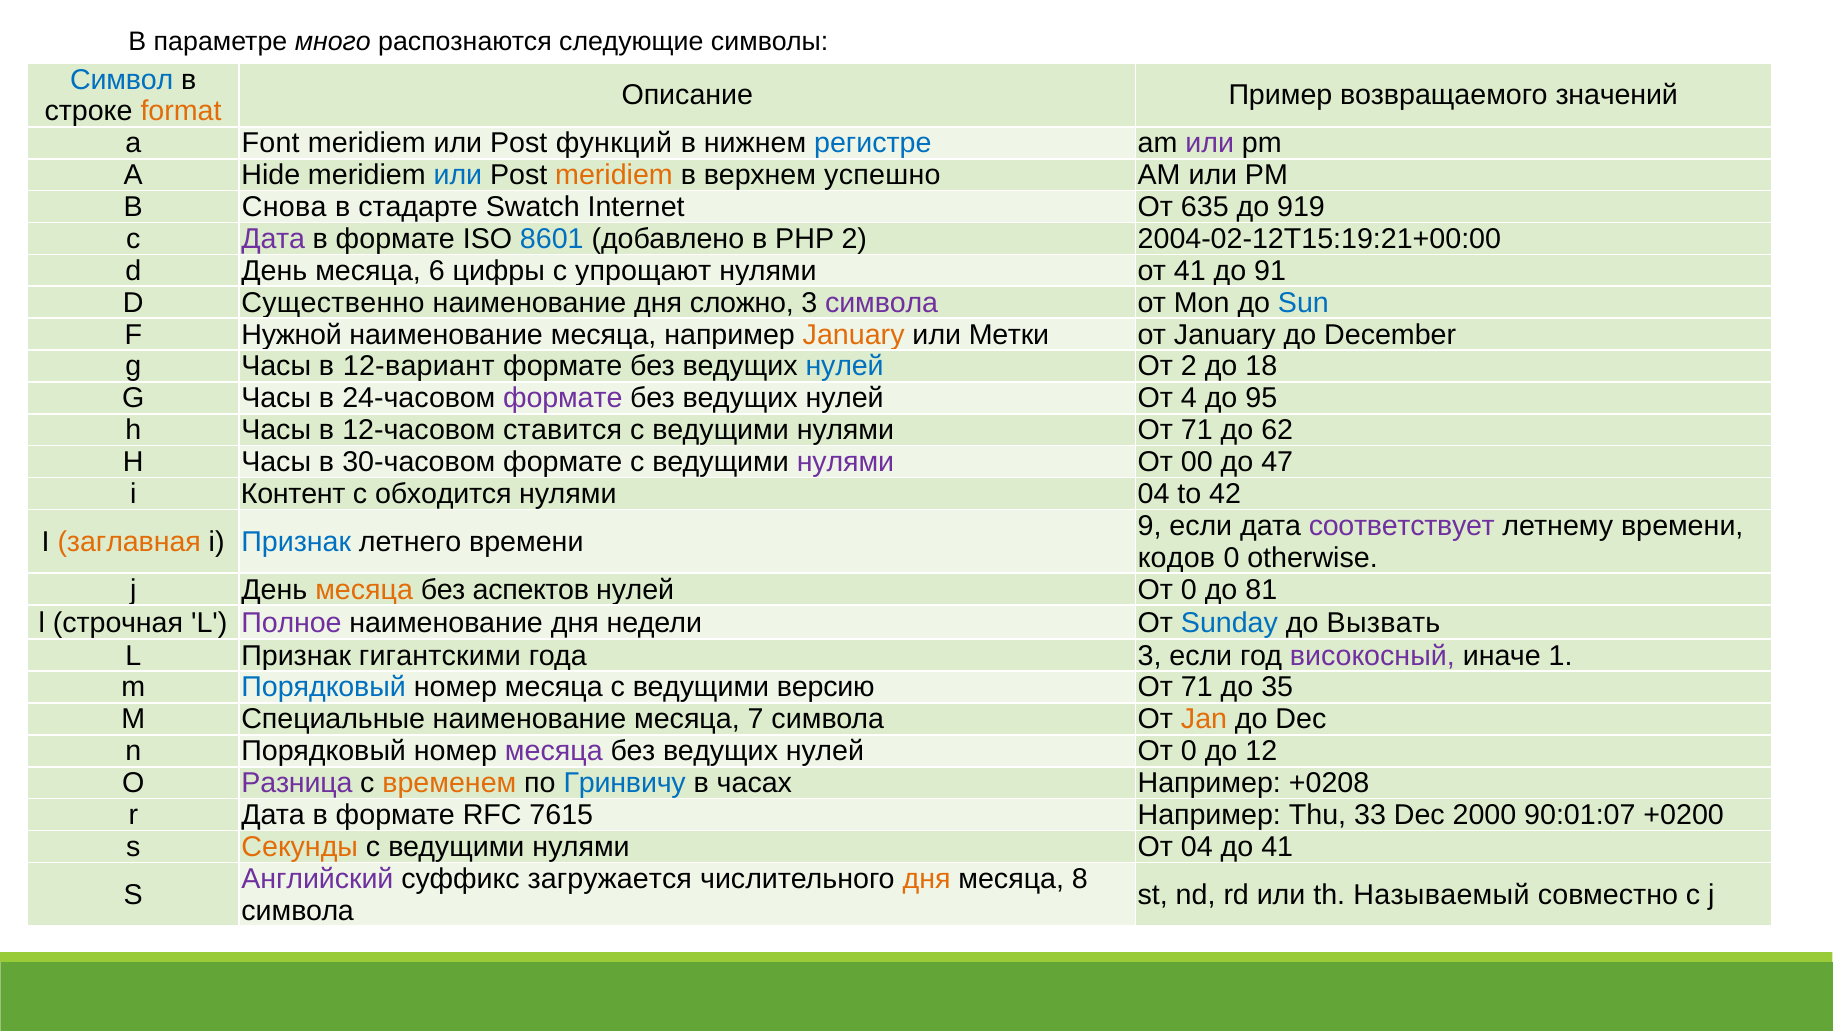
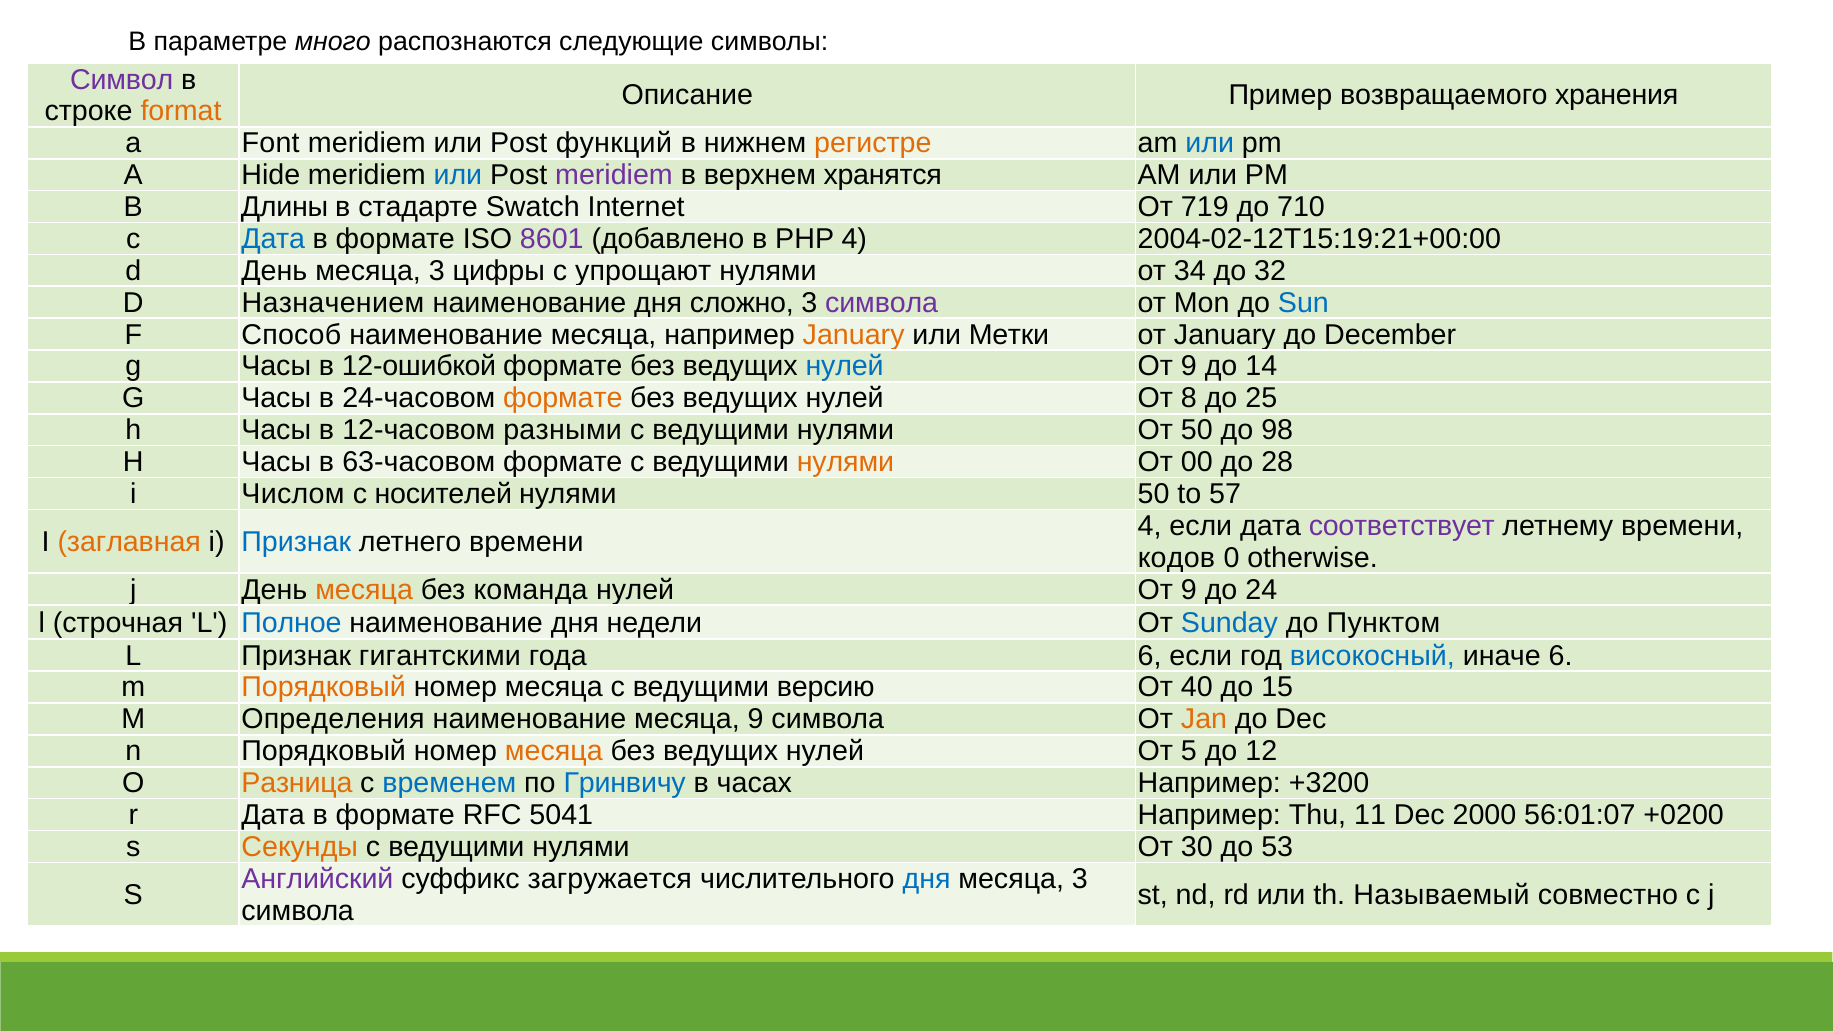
Символ colour: blue -> purple (122, 80)
значений: значений -> хранения (1617, 96)
регистре colour: blue -> orange (873, 143)
или colour: purple -> blue (1210, 143)
meridiem colour: orange -> purple (614, 175)
успешно: успешно -> хранятся (883, 175)
Снова: Снова -> Длины (285, 207)
635: 635 -> 719 (1205, 207)
919: 919 -> 710 (1301, 207)
Дата colour: purple -> blue (273, 239)
8601 colour: blue -> purple (552, 239)
PHP 2: 2 -> 4 (854, 239)
День месяца 6: 6 -> 3 (437, 271)
от 41: 41 -> 34 (1190, 271)
91: 91 -> 32 (1270, 271)
Существенно: Существенно -> Назначением (333, 303)
Нужной: Нужной -> Способ (291, 335)
12-вариант: 12-вариант -> 12-ошибкой (419, 366)
2: 2 -> 9 (1189, 366)
18: 18 -> 14 (1261, 366)
формате colour: purple -> orange (563, 398)
4: 4 -> 8 (1189, 398)
95: 95 -> 25 (1261, 398)
ставится: ставится -> разными (563, 430)
нулями От 71: 71 -> 50 (1197, 430)
62: 62 -> 98 (1277, 430)
30-часовом: 30-часовом -> 63-часовом (419, 462)
нулями colour: purple -> orange (845, 462)
47: 47 -> 28 (1277, 462)
Контент: Контент -> Числом (293, 494)
обходится: обходится -> носителей (443, 494)
нулями 04: 04 -> 50 (1154, 494)
42: 42 -> 57 (1225, 494)
9: 9 -> 4 (1150, 526)
аспектов: аспектов -> команда (531, 590)
0: 0 -> 9 (1189, 590)
81: 81 -> 24 (1261, 590)
Полное colour: purple -> blue (292, 623)
Вызвать: Вызвать -> Пунктом (1384, 623)
года 3: 3 -> 6 (1150, 656)
високосный colour: purple -> blue (1372, 656)
иначе 1: 1 -> 6 (1561, 656)
Порядковый colour: blue -> orange (324, 688)
71: 71 -> 40 (1197, 688)
35: 35 -> 15 (1277, 688)
Специальные: Специальные -> Определения (333, 719)
месяца 7: 7 -> 9 (756, 719)
месяца colour: purple -> orange (554, 751)
ведущих нулей От 0: 0 -> 5 (1189, 751)
Разница colour: purple -> orange (297, 783)
временем colour: orange -> blue (449, 783)
+0208: +0208 -> +3200 (1329, 783)
7615: 7615 -> 5041 (561, 815)
33: 33 -> 11 (1370, 815)
90:01:07: 90:01:07 -> 56:01:07 (1580, 815)
От 04: 04 -> 30 (1197, 847)
до 41: 41 -> 53 (1277, 847)
дня colour: orange -> blue (927, 879)
8: 8 -> 3 (1080, 879)
